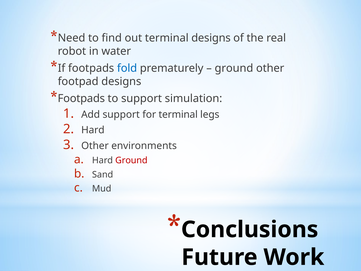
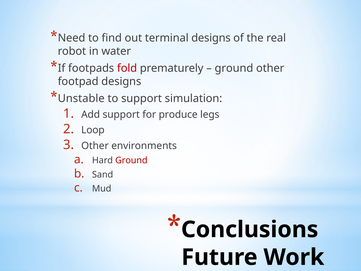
fold colour: blue -> red (127, 68)
Footpads: Footpads -> Unstable (81, 98)
for terminal: terminal -> produce (178, 114)
Hard: Hard -> Loop (93, 130)
